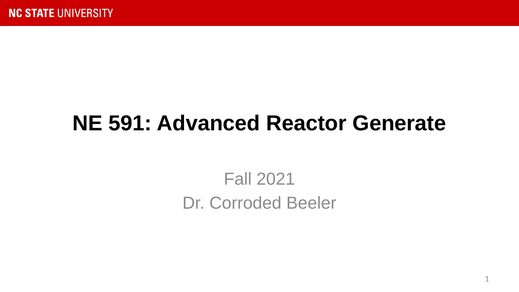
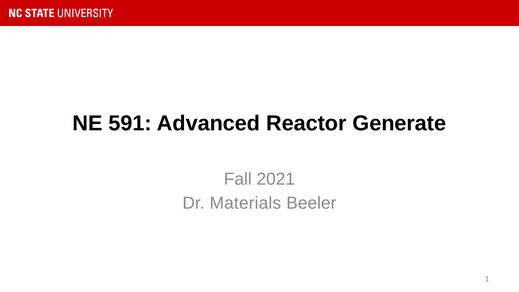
Corroded: Corroded -> Materials (245, 203)
